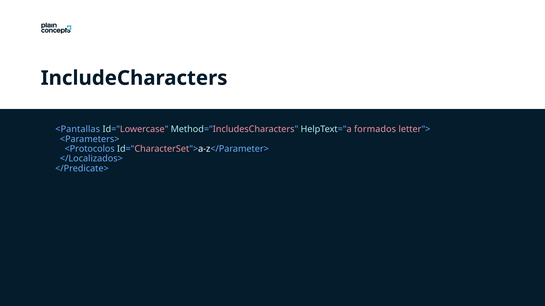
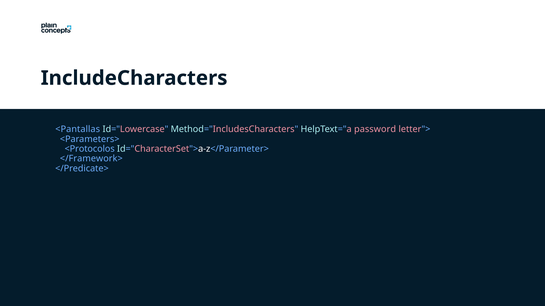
formados: formados -> password (375, 130)
</Localizados>: </Localizados> -> </Framework> (91, 159)
